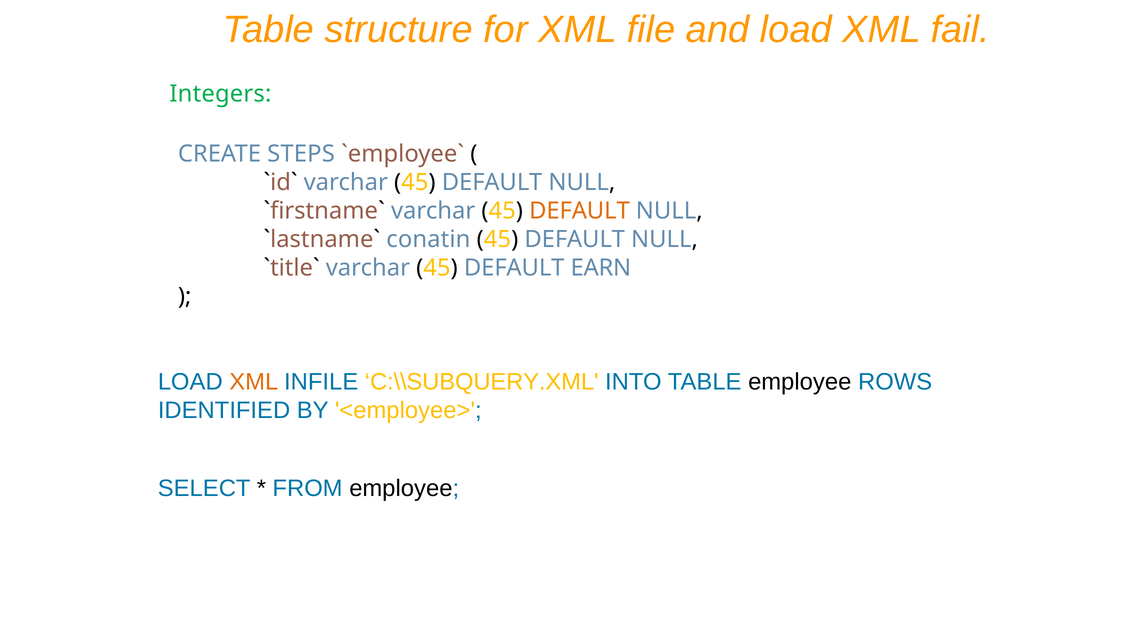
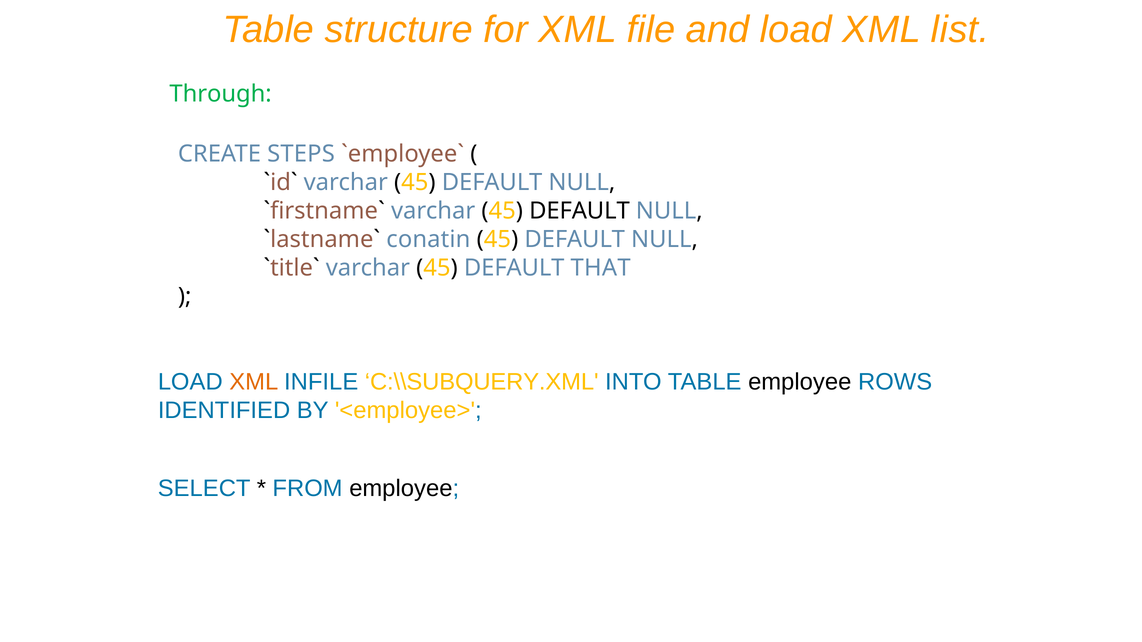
fail: fail -> list (960, 30)
Integers: Integers -> Through (221, 94)
DEFAULT colour: orange -> black (579, 211)
EARN: EARN -> THAT (601, 268)
